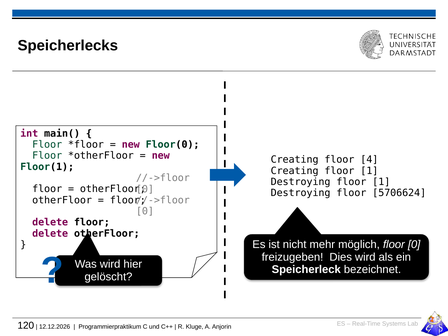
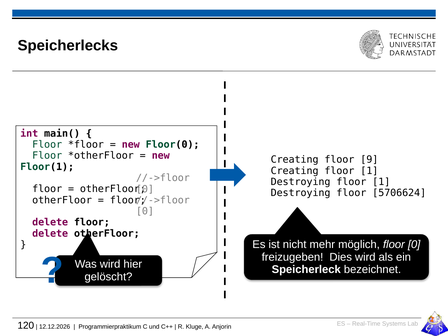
4: 4 -> 9 (369, 160)
